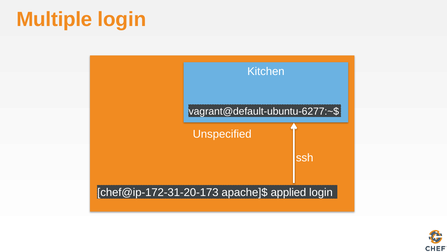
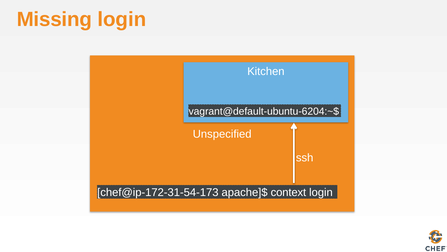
Multiple: Multiple -> Missing (54, 19)
vagrant@default-ubuntu-6277:~$: vagrant@default-ubuntu-6277:~$ -> vagrant@default-ubuntu-6204:~$ (264, 111)
chef@ip-172-31-20-173: chef@ip-172-31-20-173 -> chef@ip-172-31-54-173 (158, 192)
applied: applied -> context (288, 192)
